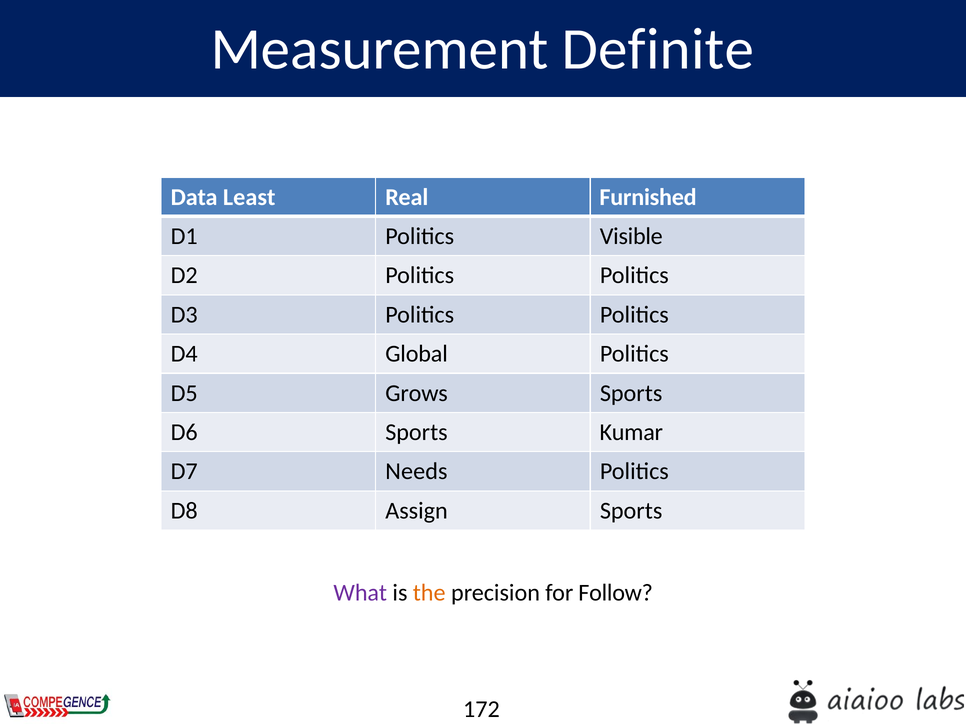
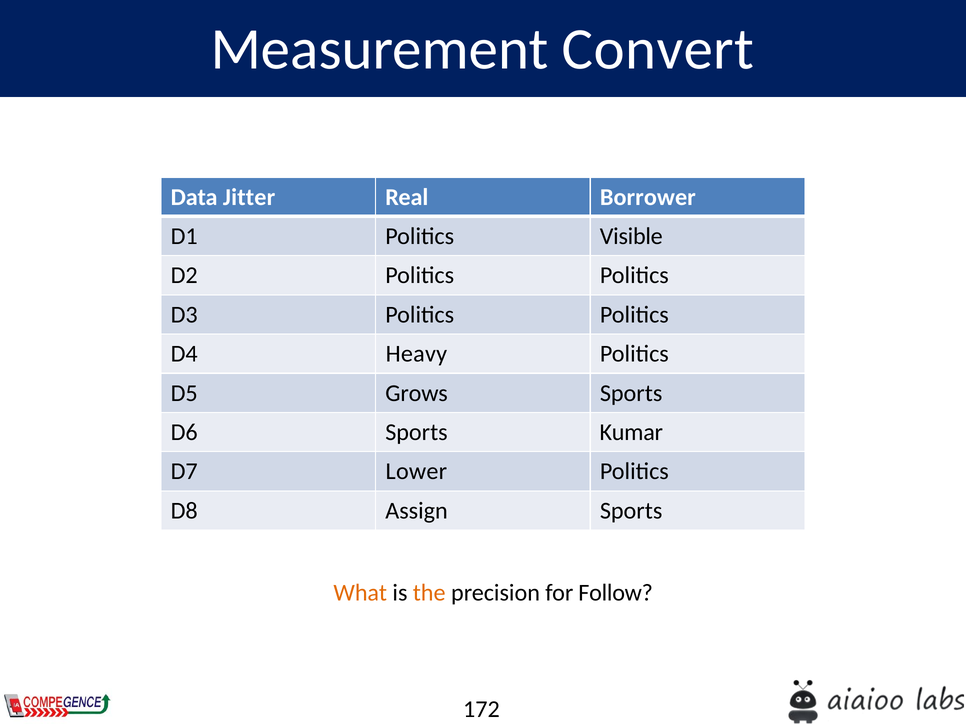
Definite: Definite -> Convert (658, 49)
Least: Least -> Jitter (249, 197)
Furnished: Furnished -> Borrower (648, 197)
Global: Global -> Heavy (416, 354)
Needs: Needs -> Lower (416, 471)
What colour: purple -> orange (360, 592)
